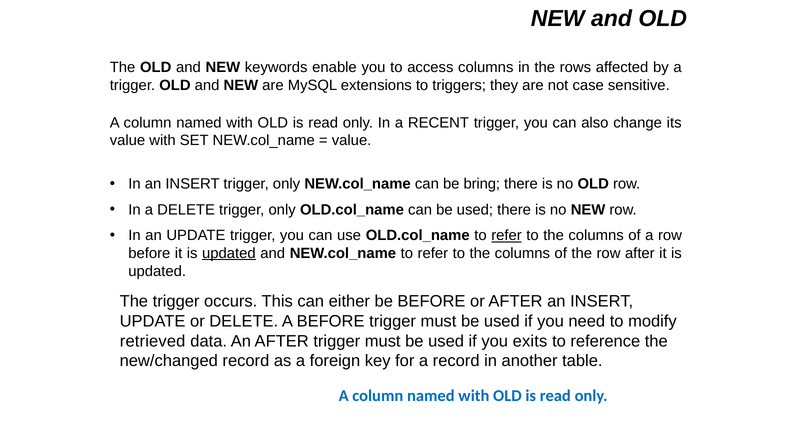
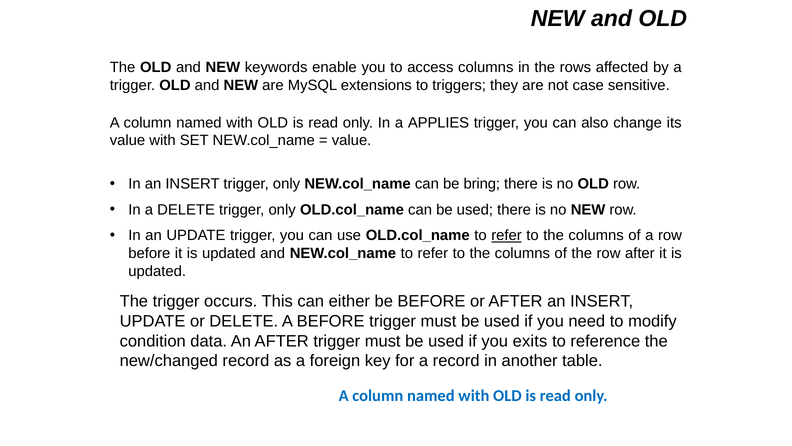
RECENT: RECENT -> APPLIES (439, 123)
updated underline: present -> none (229, 253)
retrieved: retrieved -> condition (153, 341)
